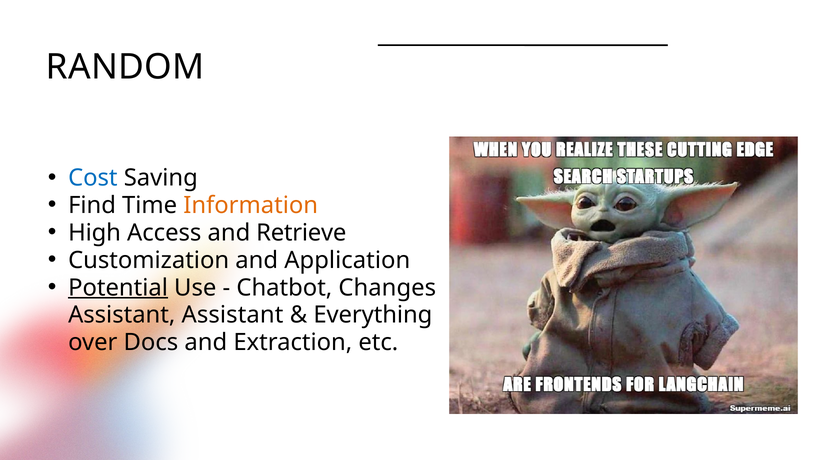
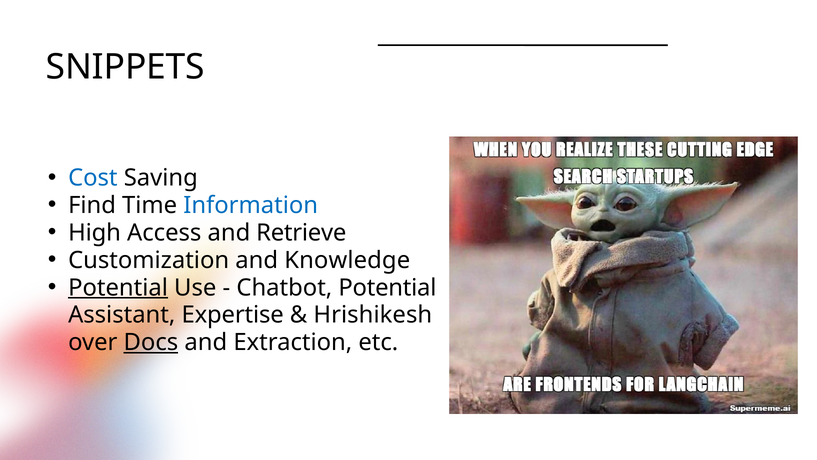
RANDOM: RANDOM -> SNIPPETS (125, 67)
Information colour: orange -> blue (251, 205)
Application: Application -> Knowledge (347, 260)
Chatbot Changes: Changes -> Potential (387, 287)
Assistant Assistant: Assistant -> Expertise (233, 315)
Everything: Everything -> Hrishikesh (373, 315)
Docs underline: none -> present (151, 342)
